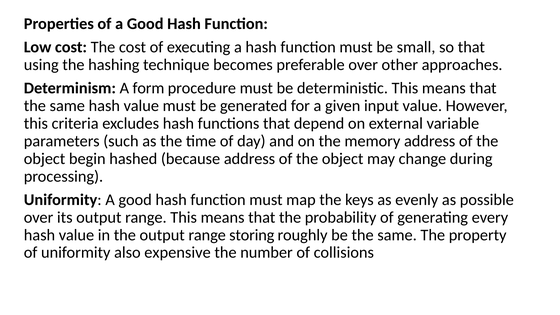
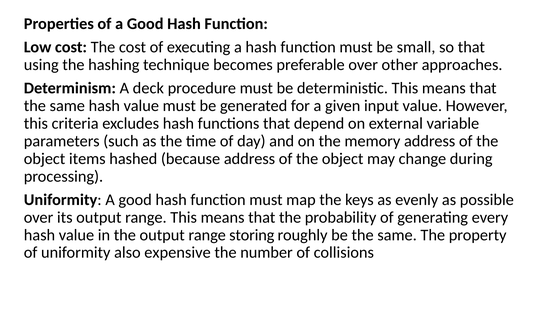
form: form -> deck (148, 88)
begin: begin -> items (87, 159)
